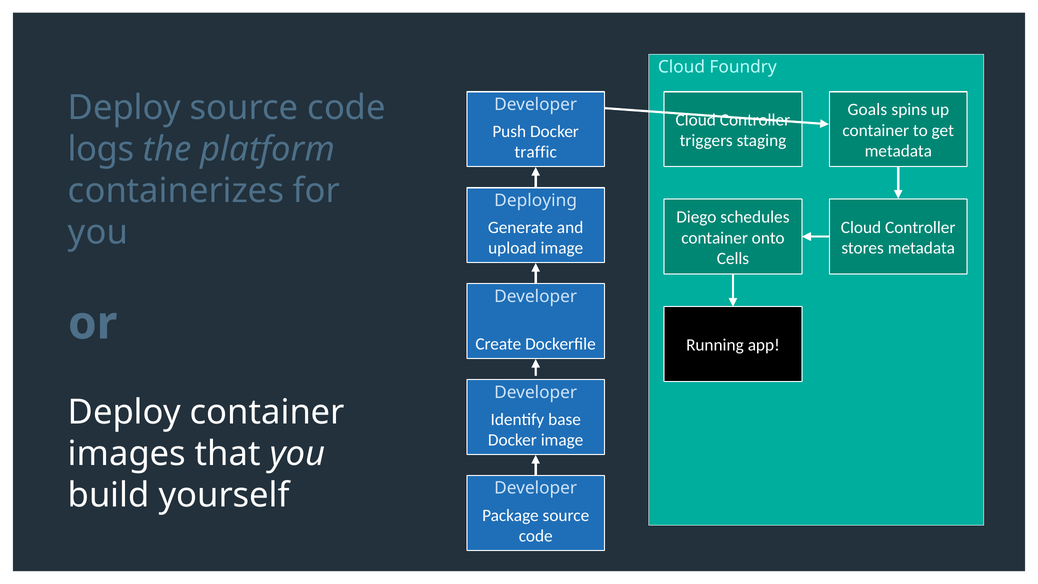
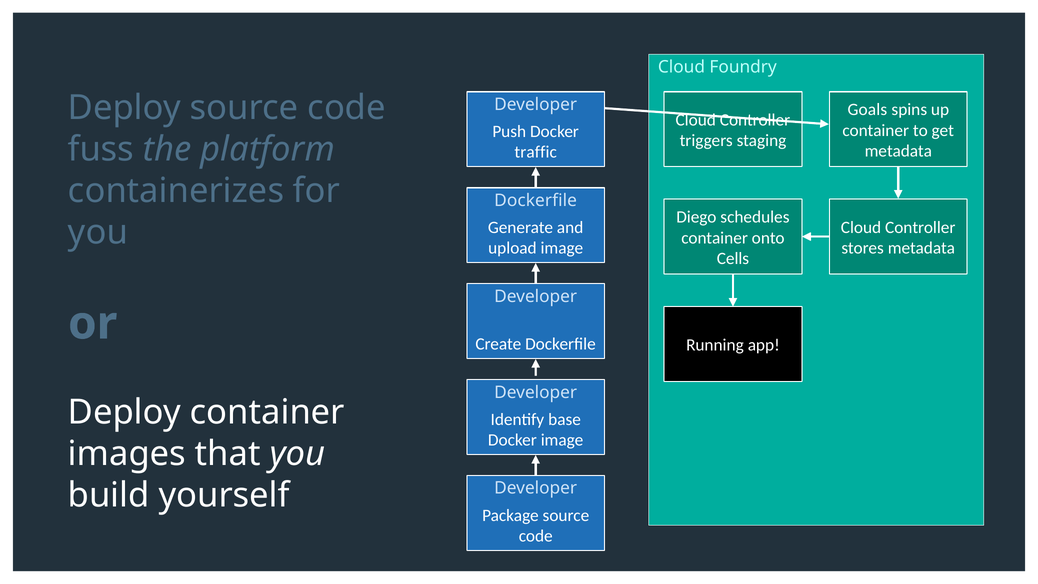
logs: logs -> fuss (101, 149)
Deploying: Deploying -> Dockerfile (536, 200)
